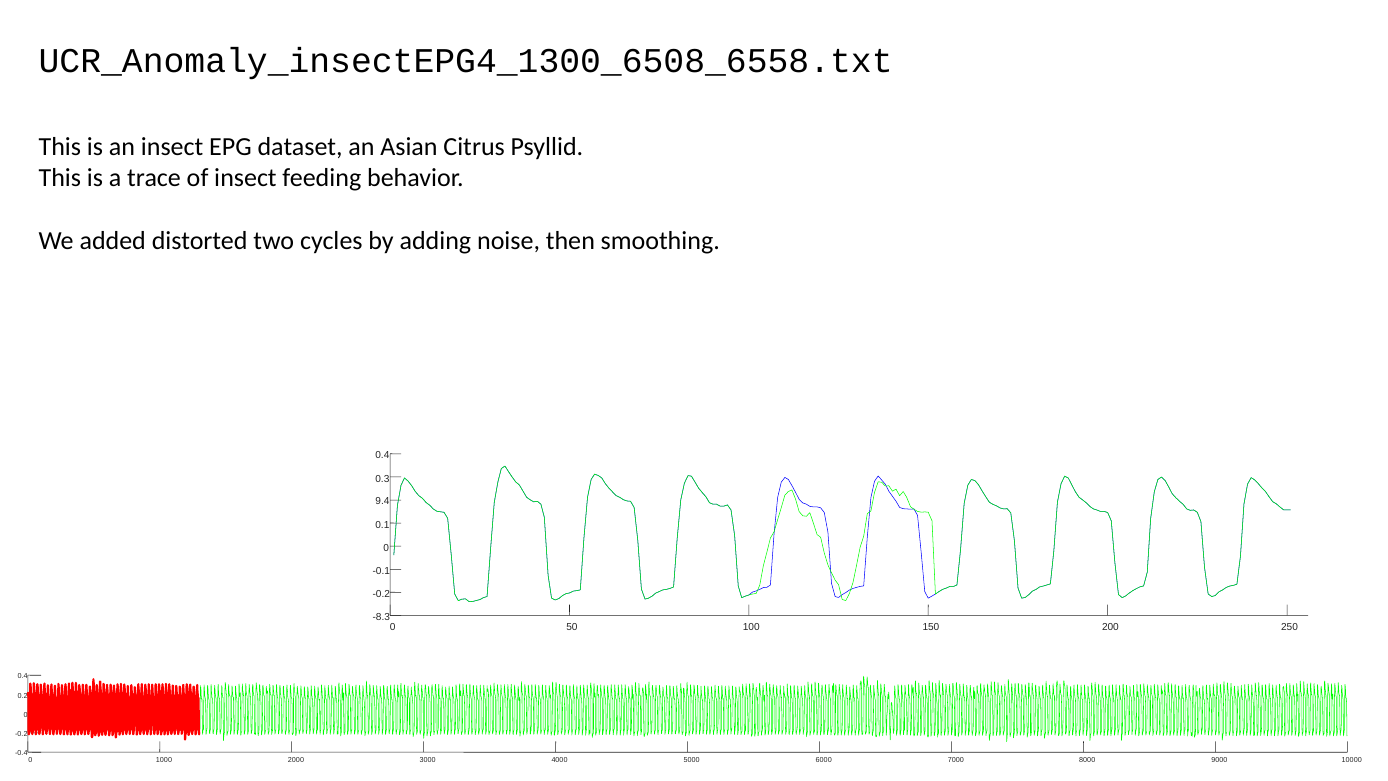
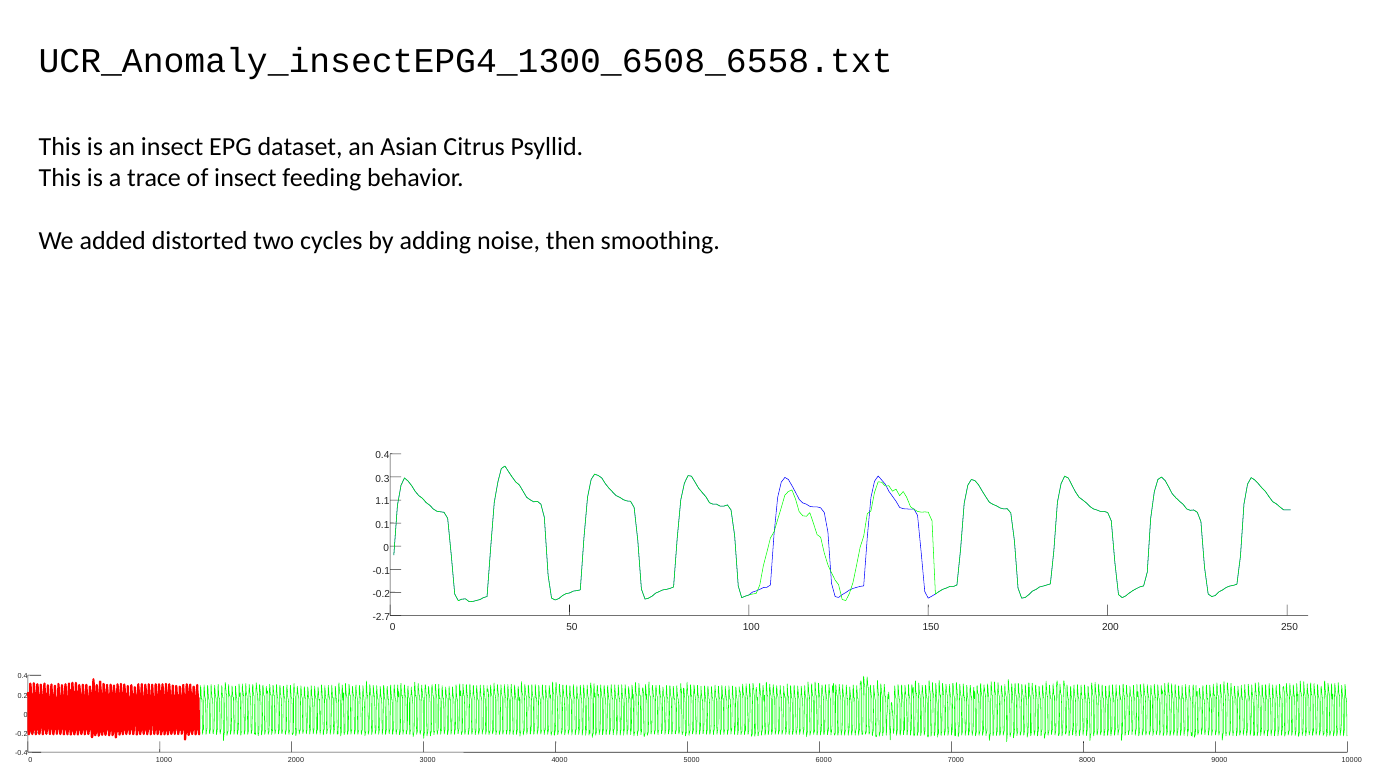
9.4: 9.4 -> 1.1 (382, 501)
-8.3: -8.3 -> -2.7 (381, 617)
